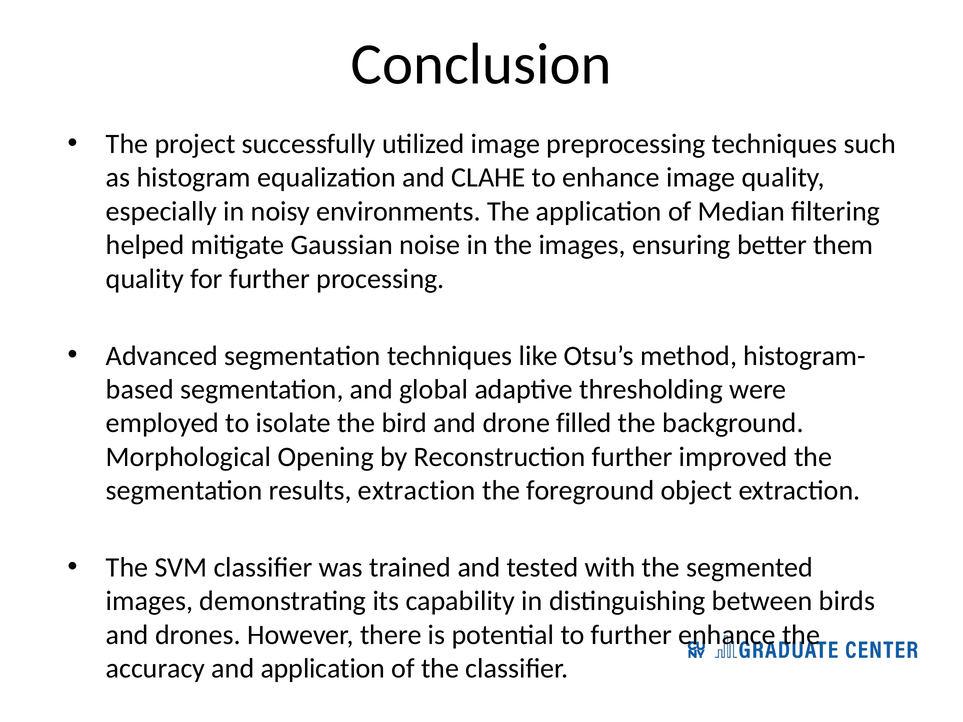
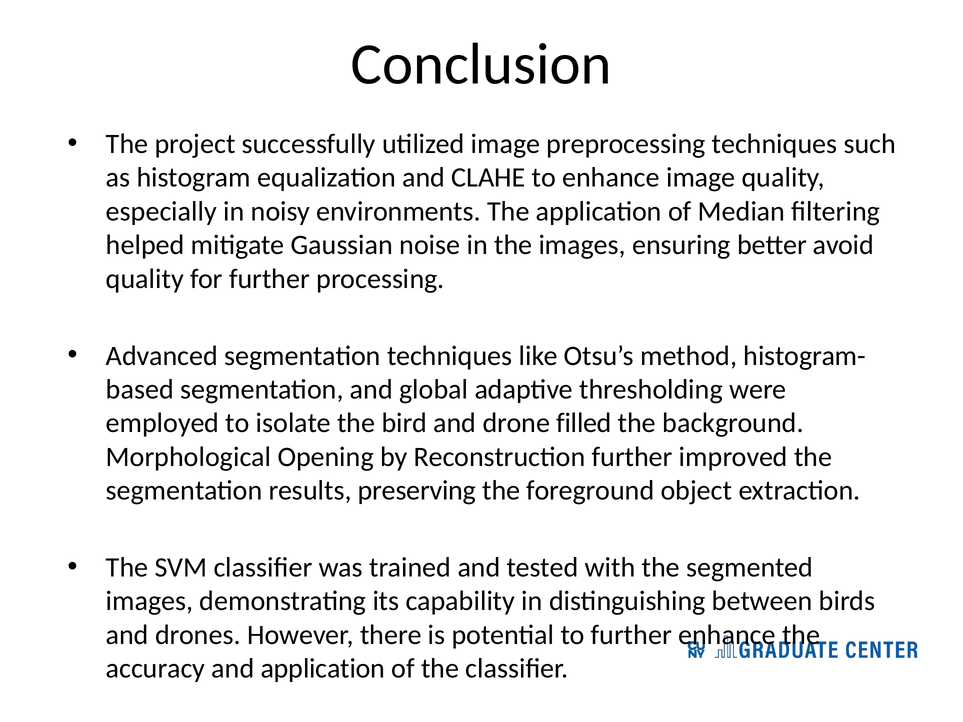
them: them -> avoid (843, 245)
results extraction: extraction -> preserving (417, 491)
